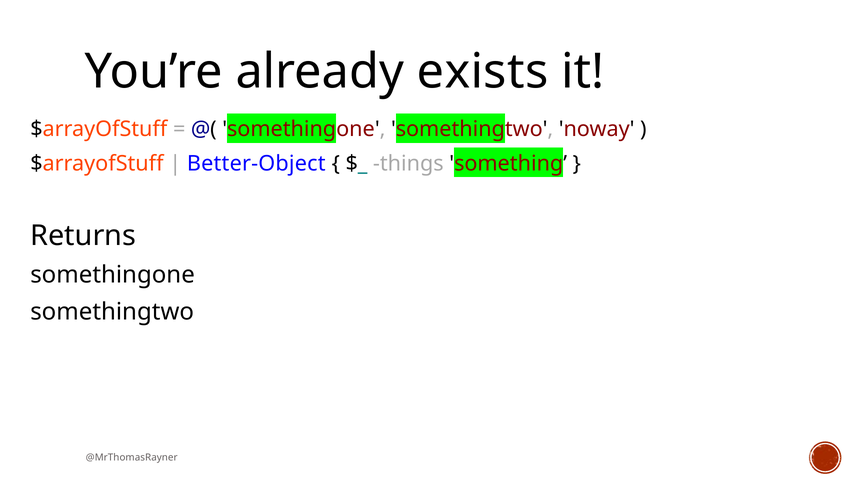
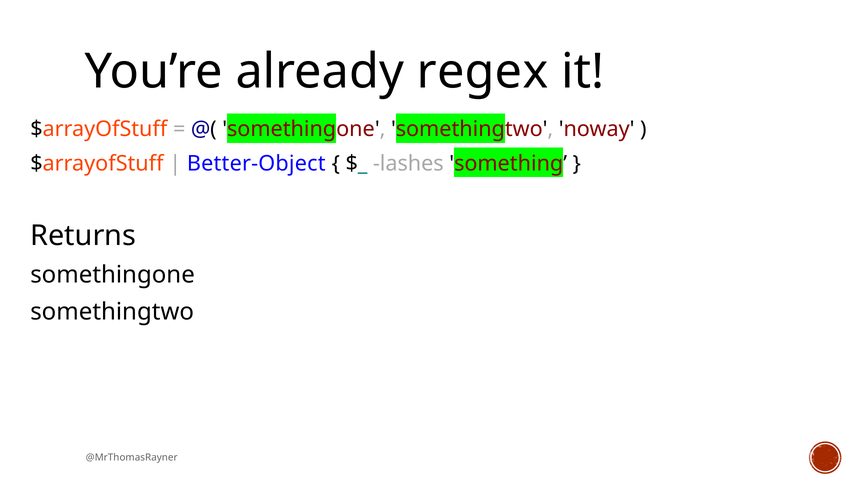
exists: exists -> regex (483, 72)
things: things -> lashes (408, 164)
